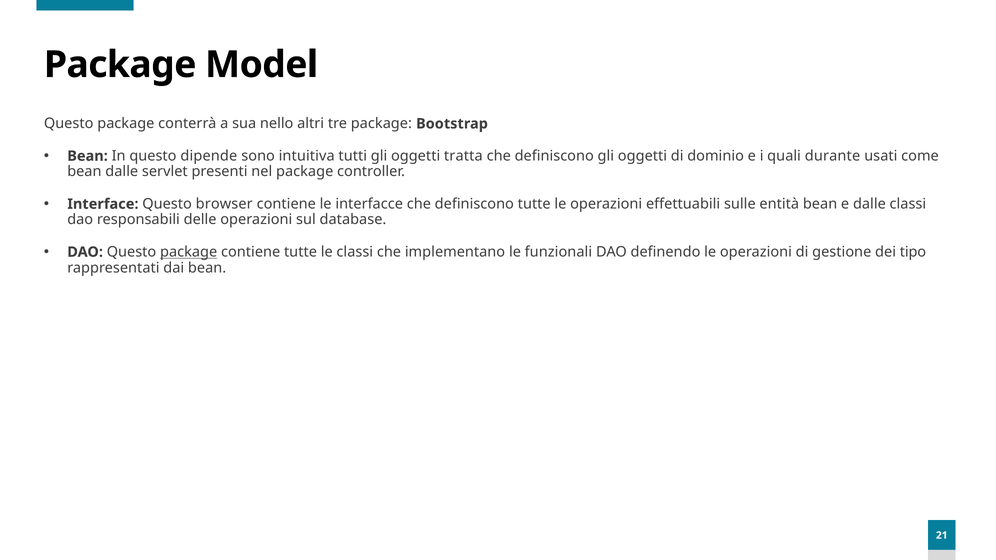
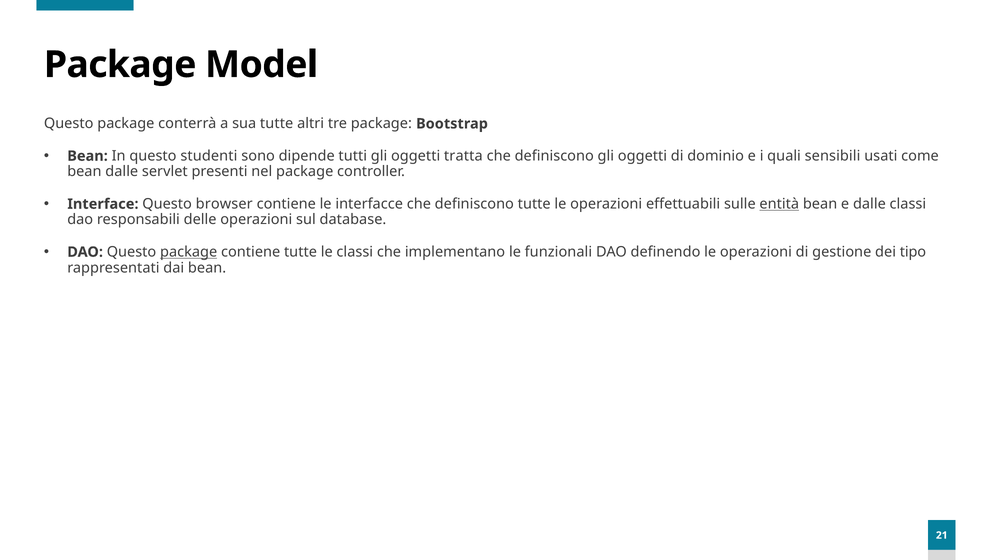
sua nello: nello -> tutte (277, 124)
dipende: dipende -> studenti (209, 156)
intuitiva: intuitiva -> dipende (307, 156)
durante: durante -> sensibili (833, 156)
entità underline: none -> present (779, 204)
